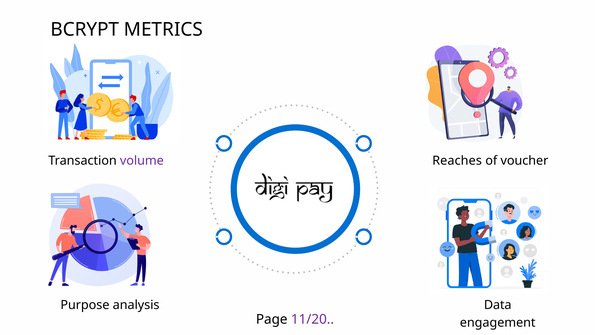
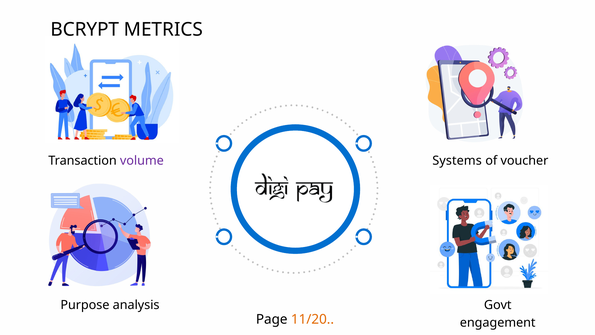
Reaches: Reaches -> Systems (457, 160)
Data: Data -> Govt (498, 305)
11/20 colour: purple -> orange (313, 319)
